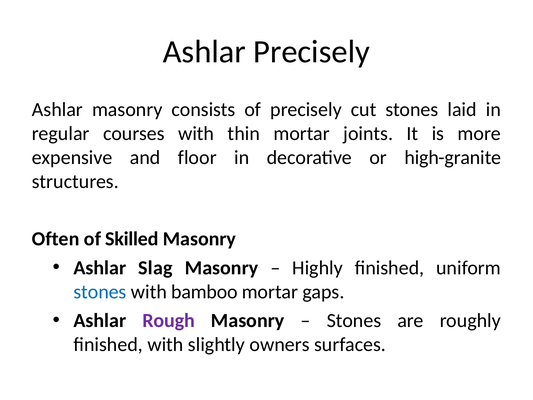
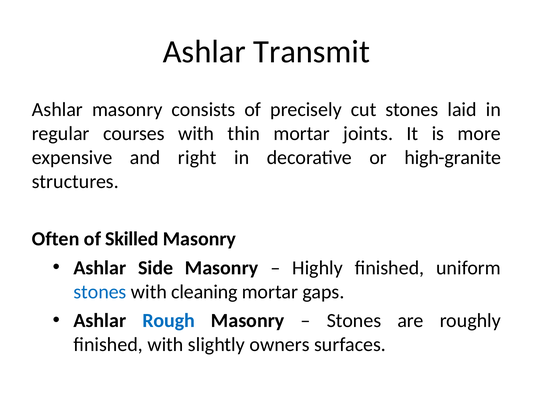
Ashlar Precisely: Precisely -> Transmit (312, 52)
floor: floor -> right (197, 157)
Slag: Slag -> Side (156, 268)
bamboo: bamboo -> cleaning (204, 292)
Rough colour: purple -> blue (169, 320)
